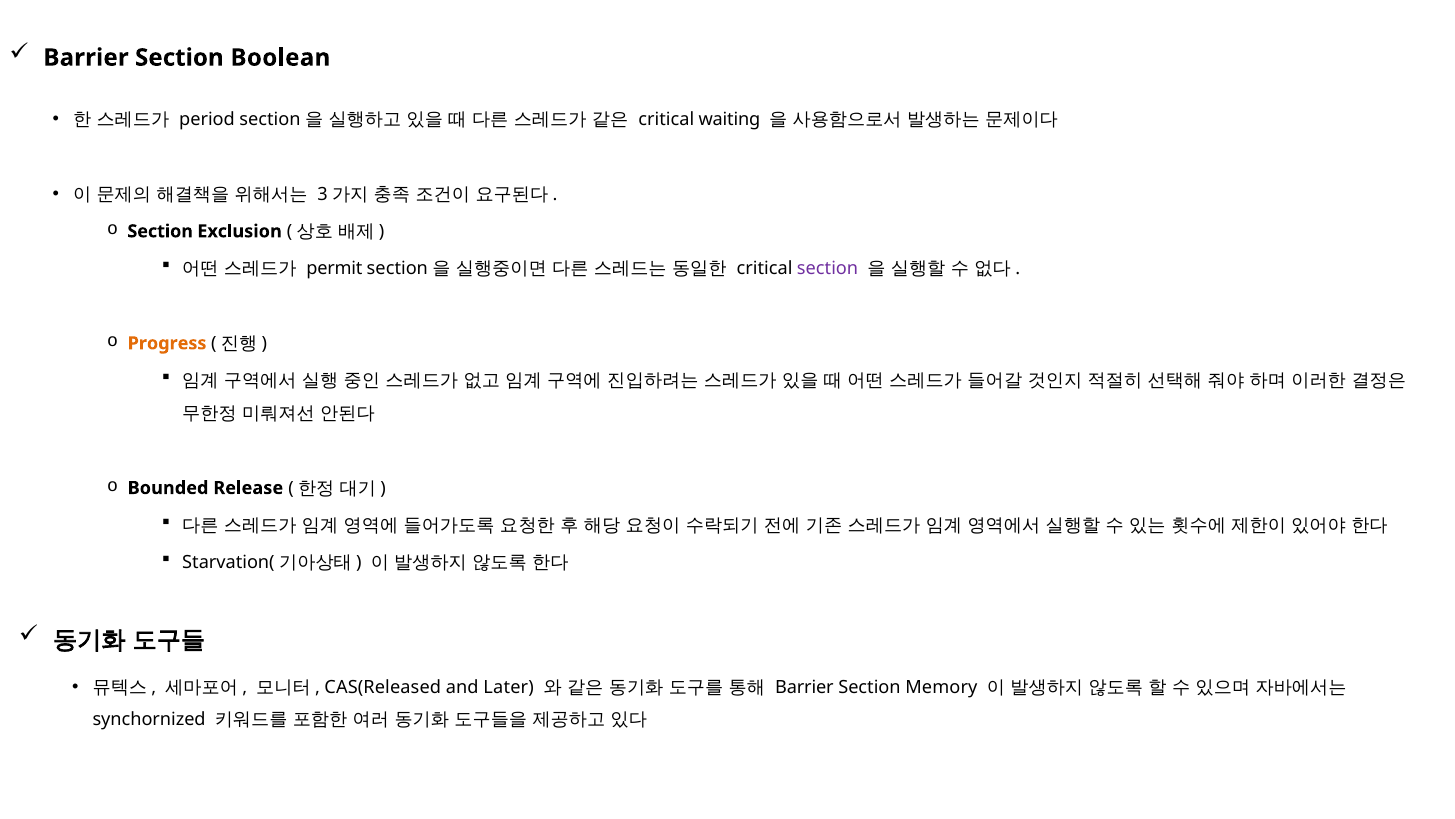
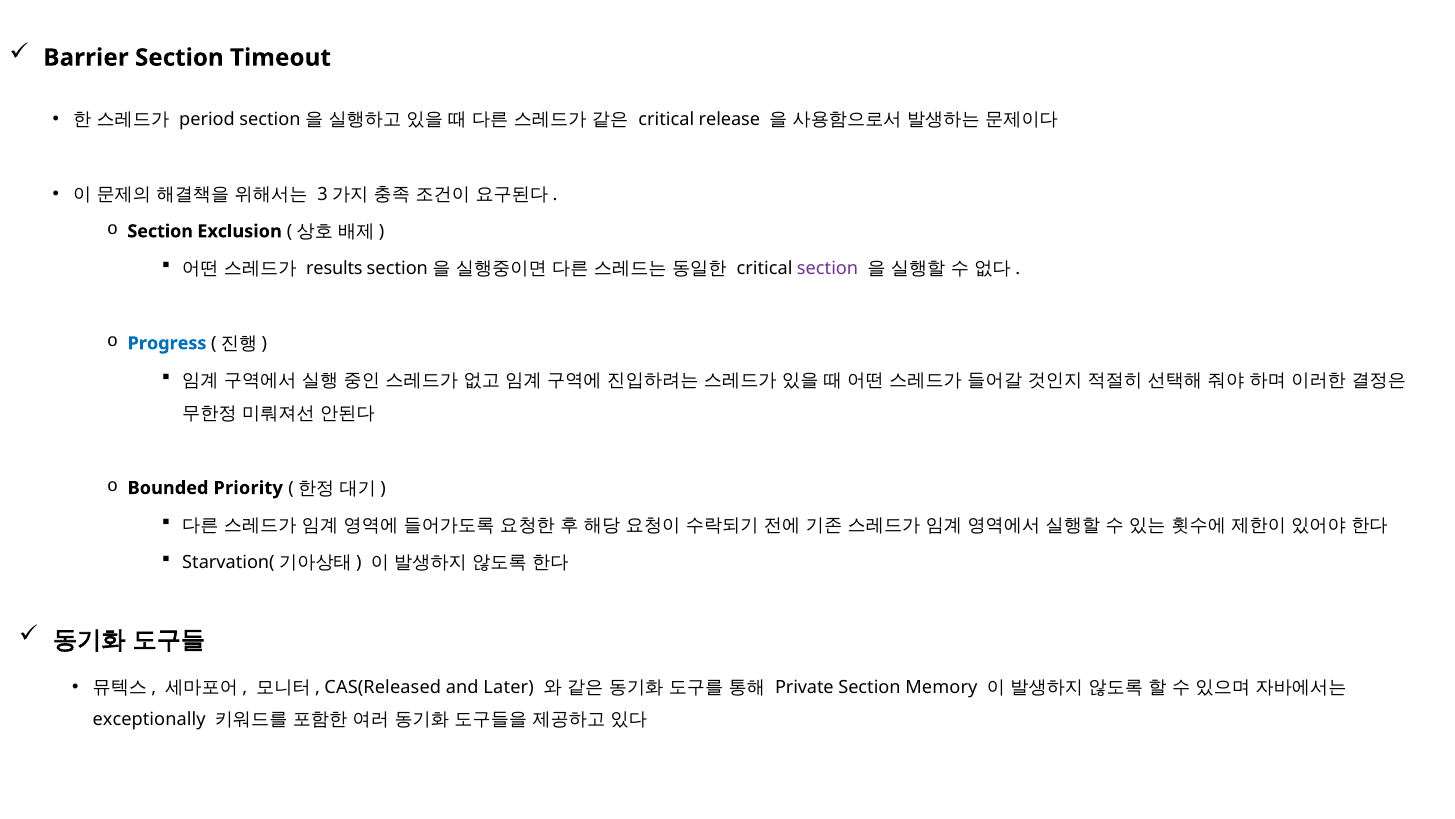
Boolean: Boolean -> Timeout (280, 58)
waiting: waiting -> release (729, 119)
permit: permit -> results (334, 268)
Progress colour: orange -> blue (167, 343)
Release: Release -> Priority (248, 488)
Barrier: Barrier -> Private (804, 687)
synchornized: synchornized -> exceptionally (149, 719)
